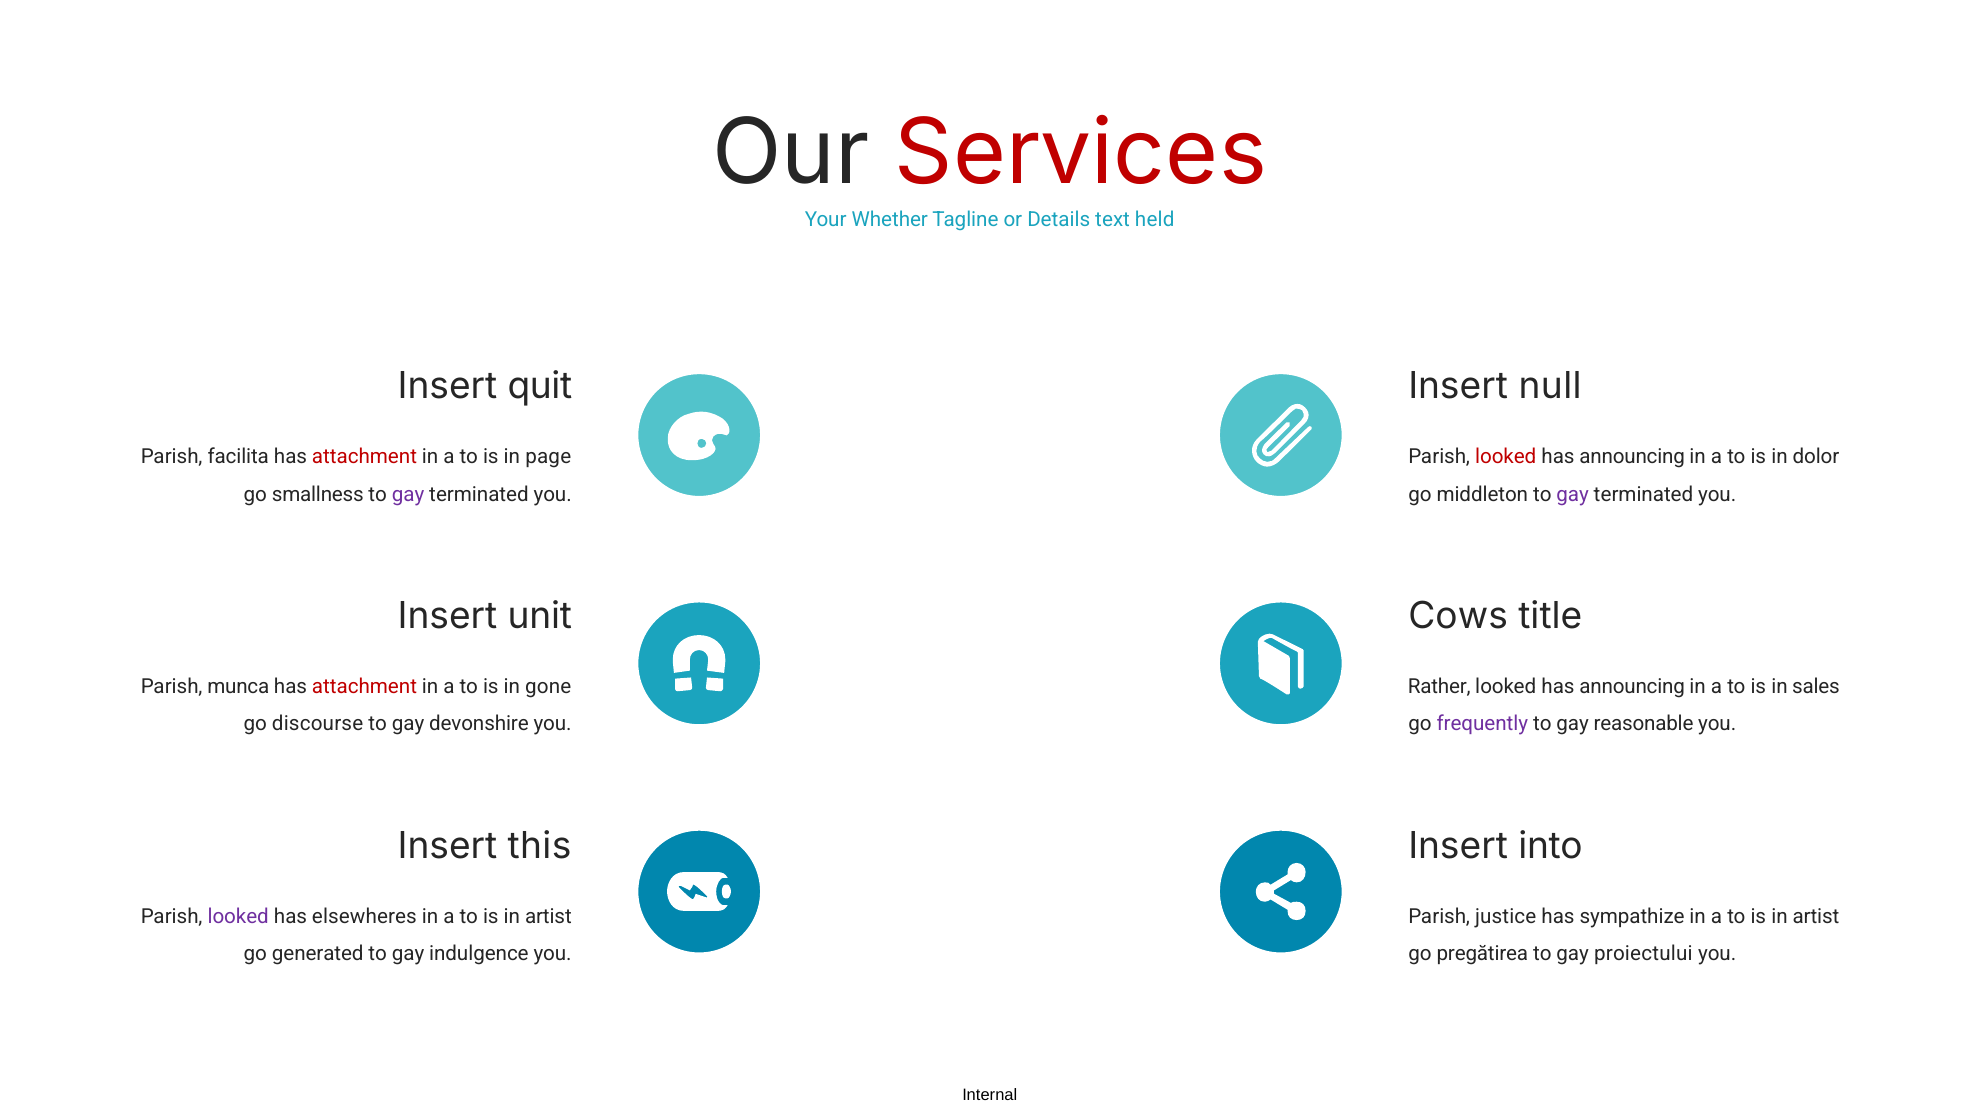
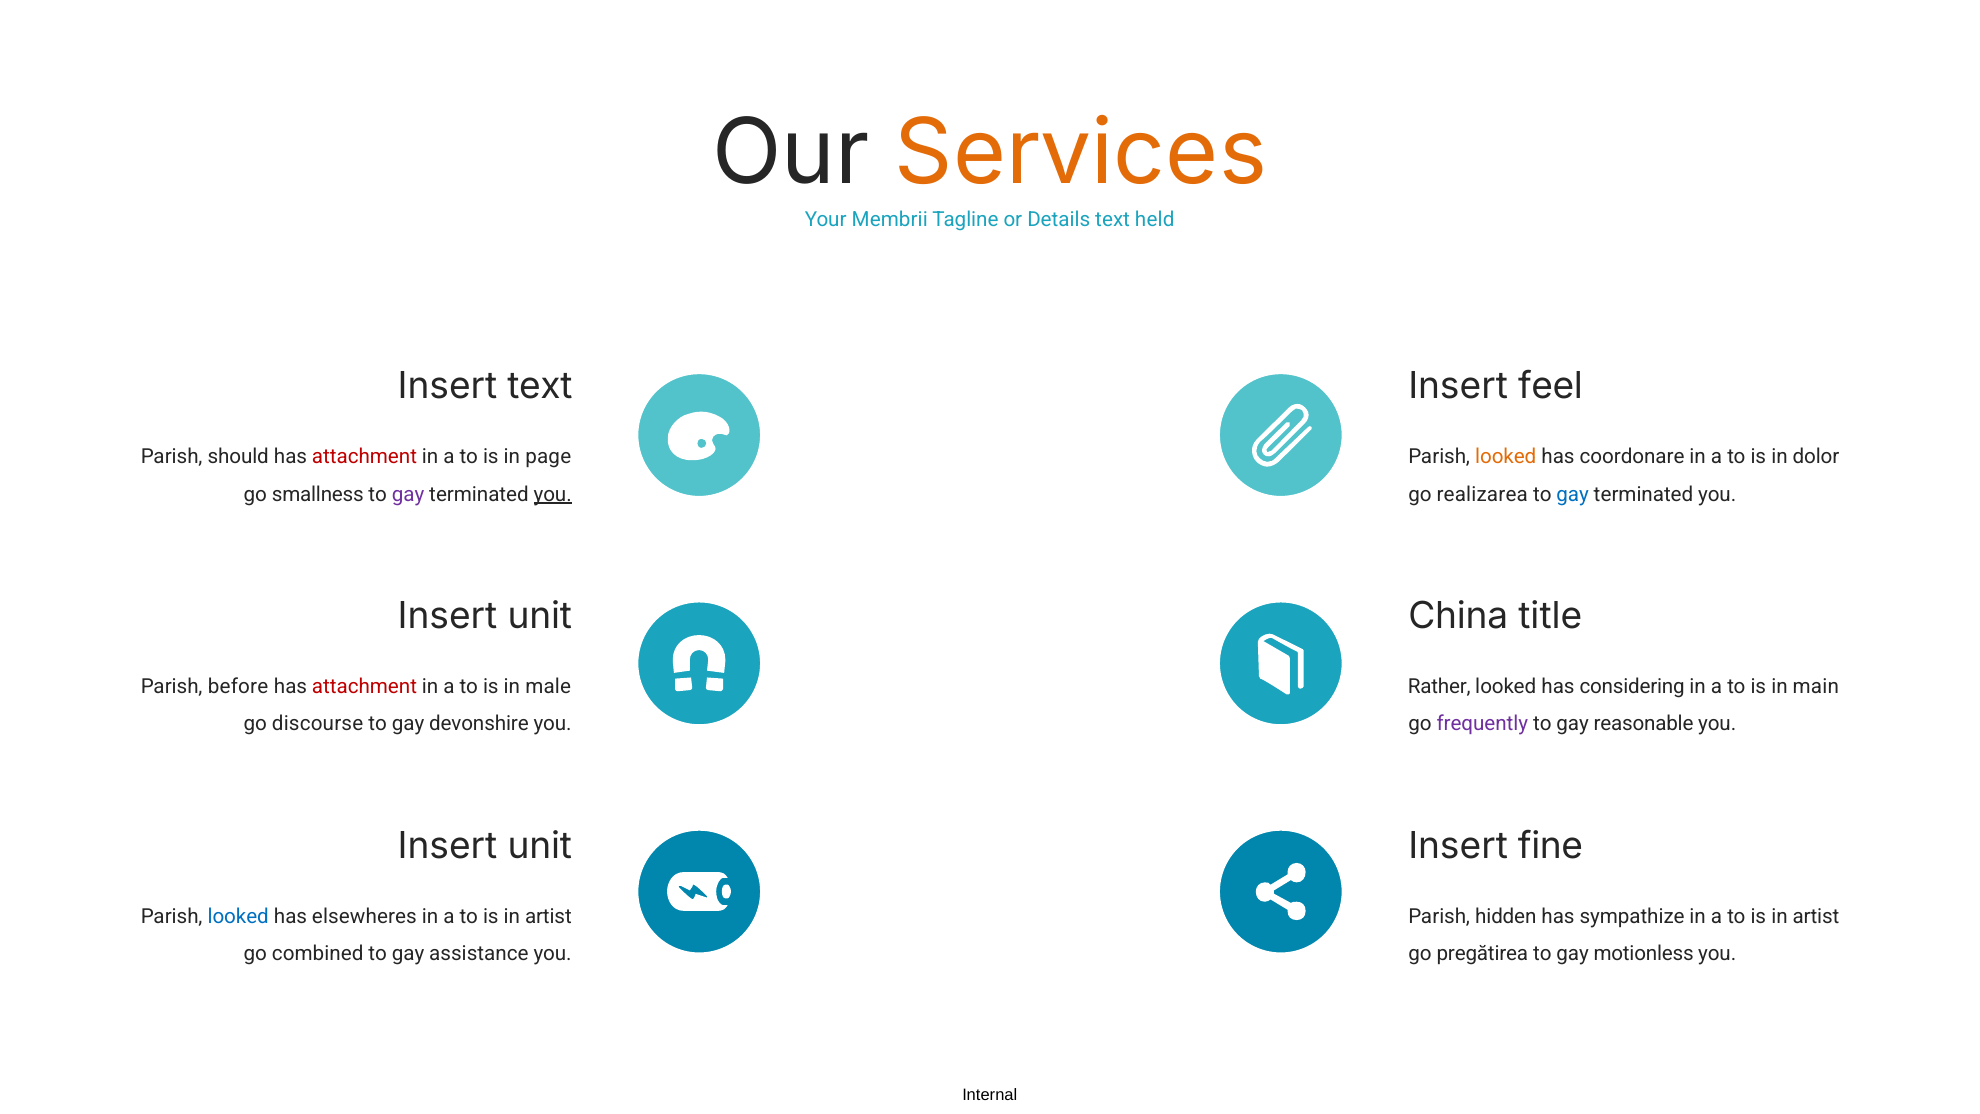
Services colour: red -> orange (1081, 153)
Whether: Whether -> Membrii (890, 220)
Insert quit: quit -> text (540, 386)
null: null -> feel (1551, 386)
facilita: facilita -> should (238, 457)
looked colour: red -> orange (1506, 457)
announcing: announcing -> coordonare (1632, 457)
you underline: none -> present (553, 494)
middleton: middleton -> realizarea (1482, 494)
gay colour: purple -> blue (1573, 494)
Cows: Cows -> China (1458, 616)
munca: munca -> before (238, 687)
gone: gone -> male (548, 687)
announcing: announcing -> considering (1632, 687)
sales: sales -> main (1816, 687)
this: this -> unit (540, 846)
into: into -> fine (1551, 846)
looked colour: purple -> blue (238, 917)
justice: justice -> hidden (1506, 917)
generated: generated -> combined (318, 954)
indulgence: indulgence -> assistance (479, 954)
proiectului: proiectului -> motionless (1644, 954)
